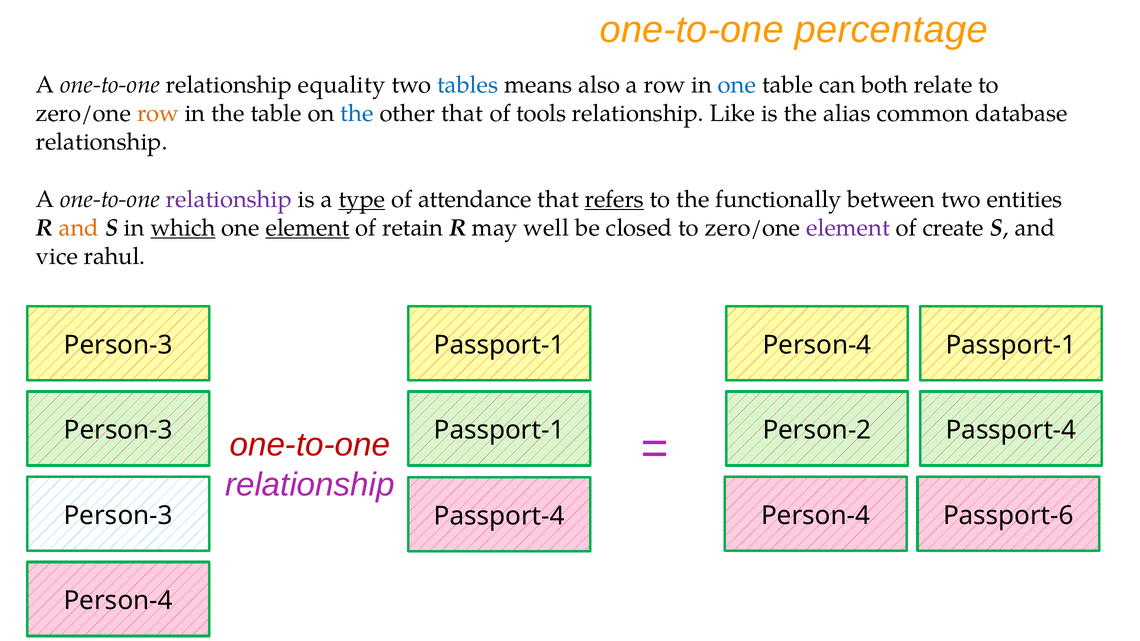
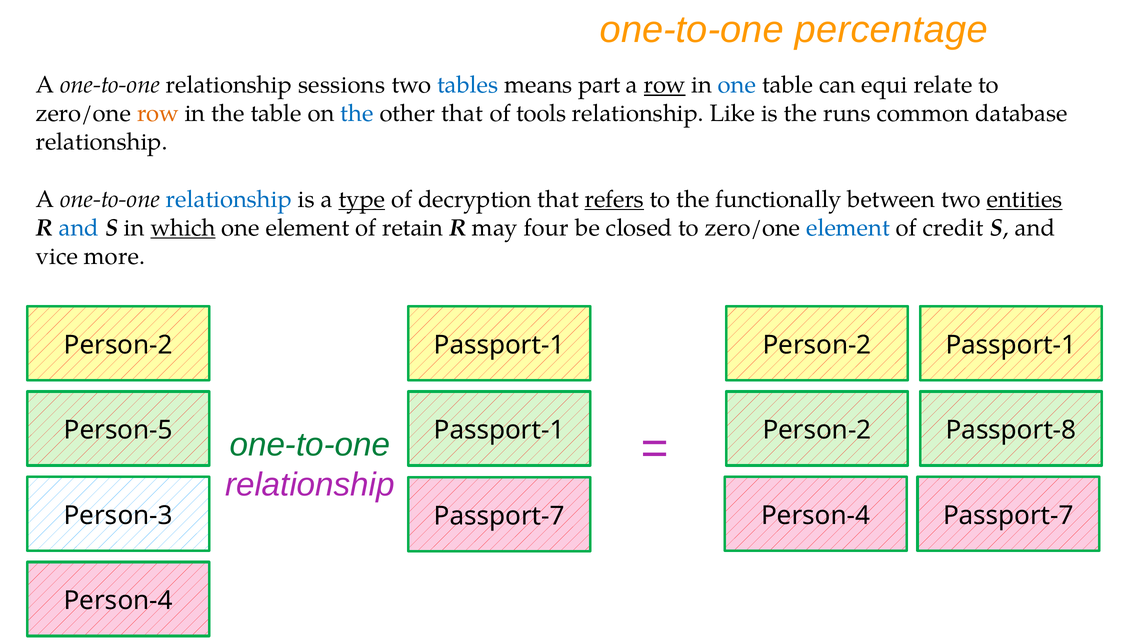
equality: equality -> sessions (342, 85)
also: also -> part (599, 85)
row underline: none -> present (665, 85)
both: both -> equi (885, 85)
alias: alias -> runs (847, 113)
relationship colour: purple -> blue (229, 199)
attendance: attendance -> decryption (475, 199)
entities underline: none -> present (1025, 199)
and colour: orange -> blue (79, 228)
element underline: present -> none (307, 228)
well: well -> four (546, 228)
element colour: purple -> blue (848, 228)
create: create -> credit (953, 228)
rahul: rahul -> more (114, 256)
Person-3: Person-3 -> Person-2 (118, 345)
Person-4: Person-4 -> Person-2 (817, 345)
Person-3: Person-3 -> Person-5 (118, 430)
Person-2 Passport-4: Passport-4 -> Passport-8 (1011, 430)
one-to-one colour: red -> green (310, 445)
Person-3 Passport-4: Passport-4 -> Passport-7 (499, 516)
Person-4 Passport-6: Passport-6 -> Passport-7 (1008, 516)
